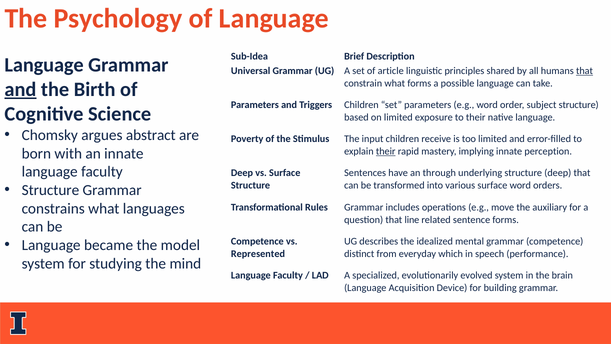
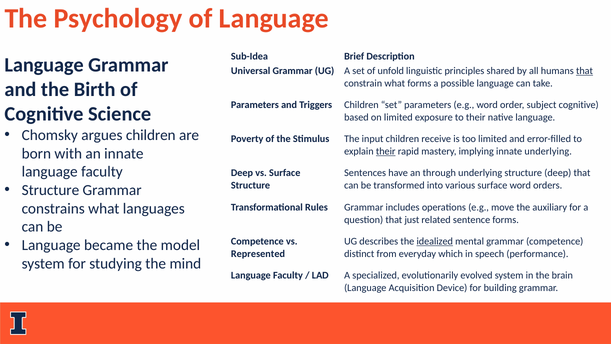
article: article -> unfold (391, 71)
and underline: present -> none (20, 90)
subject structure: structure -> cognitive (579, 105)
argues abstract: abstract -> children (151, 135)
innate perception: perception -> underlying (548, 151)
line: line -> just (412, 219)
idealized underline: none -> present (435, 241)
